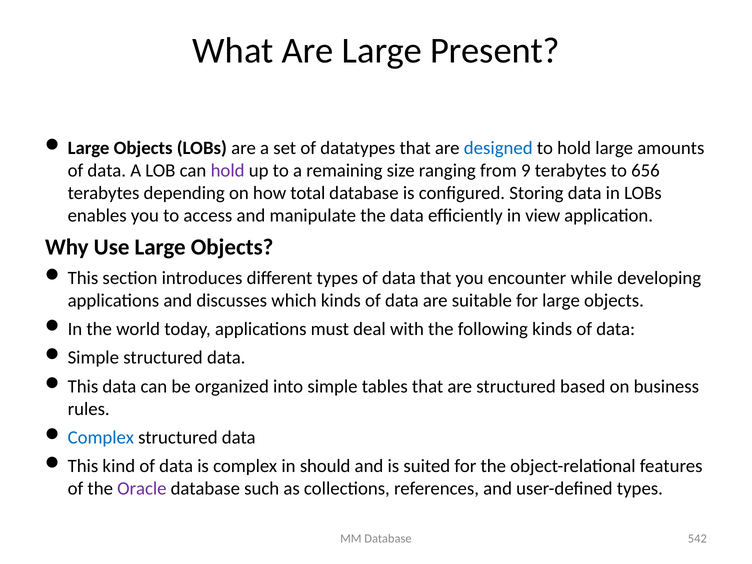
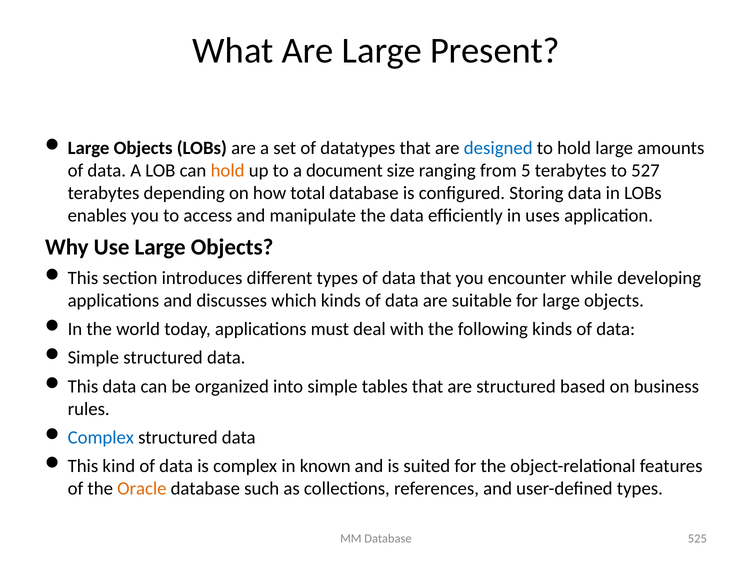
hold colour: purple -> orange (228, 171)
remaining: remaining -> document (344, 171)
9: 9 -> 5 (526, 171)
656: 656 -> 527 (645, 171)
view: view -> uses (543, 216)
should: should -> known (325, 466)
Oracle colour: purple -> orange (142, 489)
542: 542 -> 525 (697, 538)
